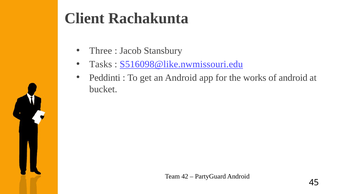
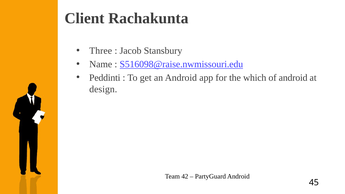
Tasks: Tasks -> Name (101, 64)
S516098@like.nwmissouri.edu: S516098@like.nwmissouri.edu -> S516098@raise.nwmissouri.edu (181, 64)
works: works -> which (255, 78)
bucket: bucket -> design (103, 89)
